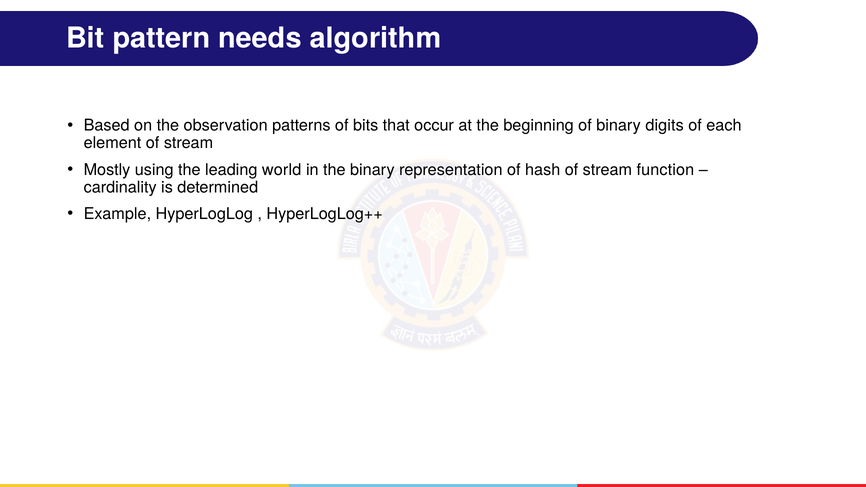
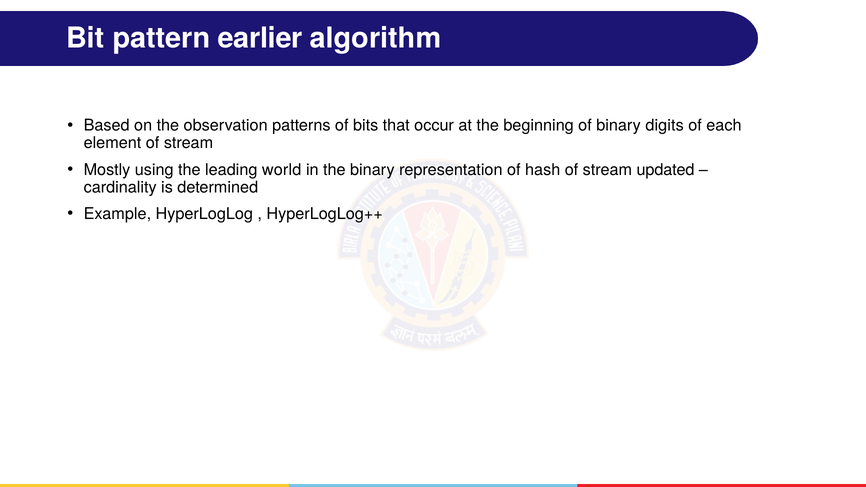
needs: needs -> earlier (260, 38)
function: function -> updated (666, 170)
